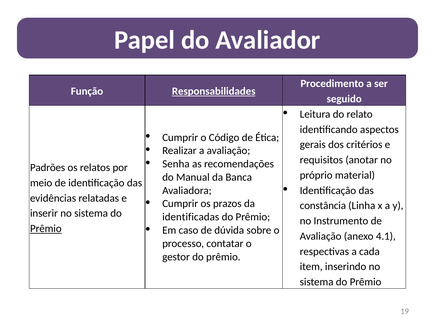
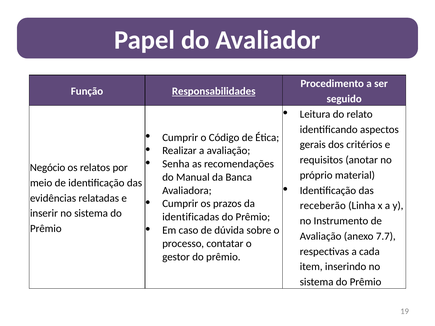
Padrões: Padrões -> Negócio (48, 168)
constância: constância -> receberão (323, 206)
Prêmio underline: present -> none (46, 229)
4.1: 4.1 -> 7.7 (386, 236)
